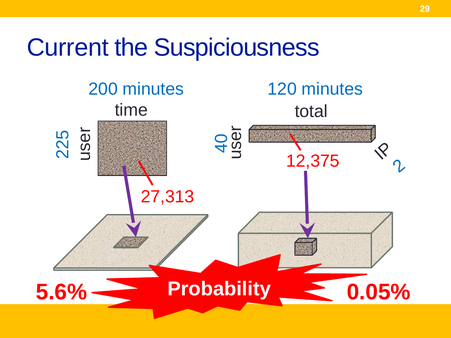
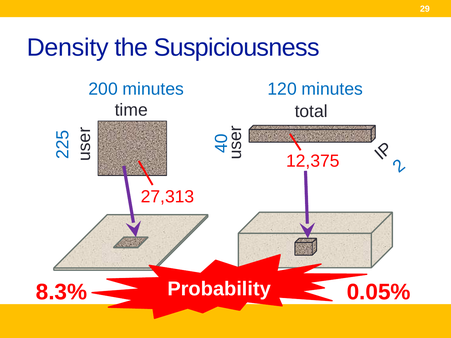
Current: Current -> Density (68, 48)
5.6%: 5.6% -> 8.3% (61, 292)
